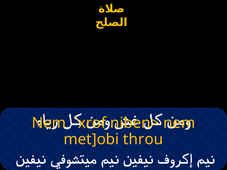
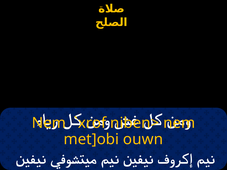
throu: throu -> ouwn (143, 140)
